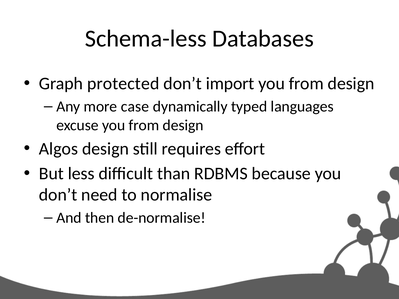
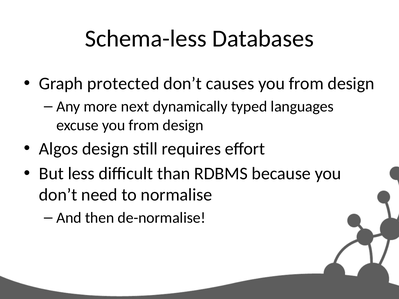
import: import -> causes (230, 84)
case: case -> next (135, 107)
